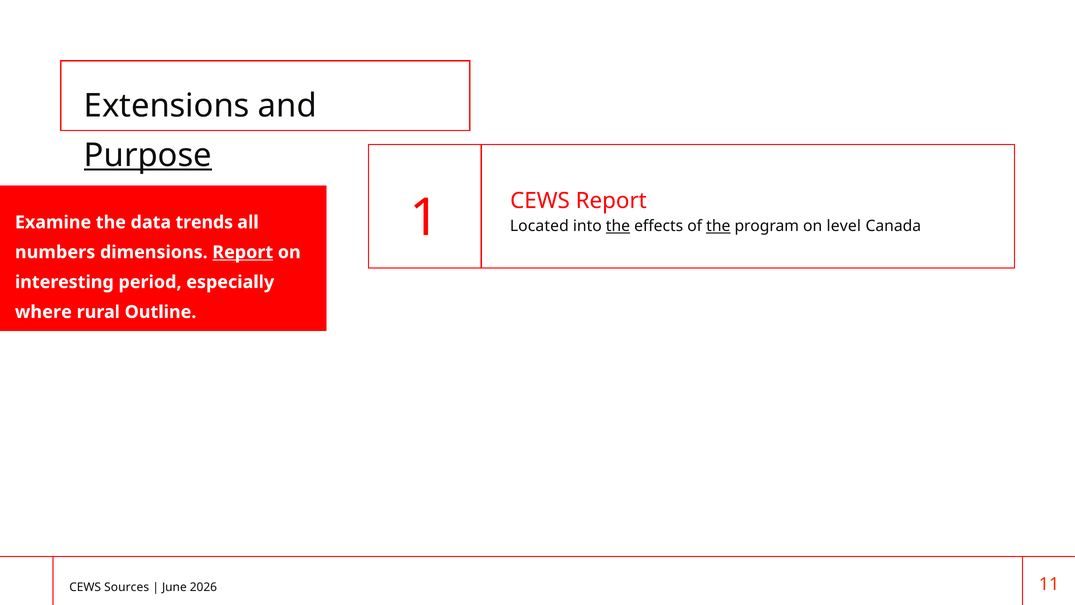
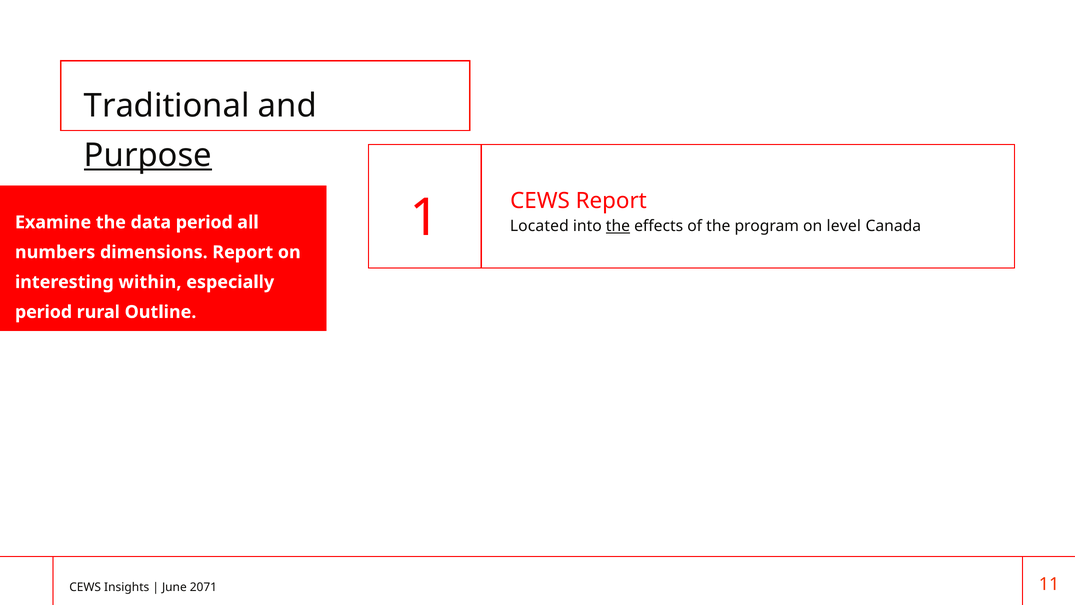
Extensions: Extensions -> Traditional (167, 106)
data trends: trends -> period (204, 222)
the underline: present -> none (718, 226)
Report underline: present -> none (243, 252)
period: period -> within (150, 282)
where: where -> period (44, 312)
Sources: Sources -> Insights (127, 587)
2026: 2026 -> 2071 (203, 587)
